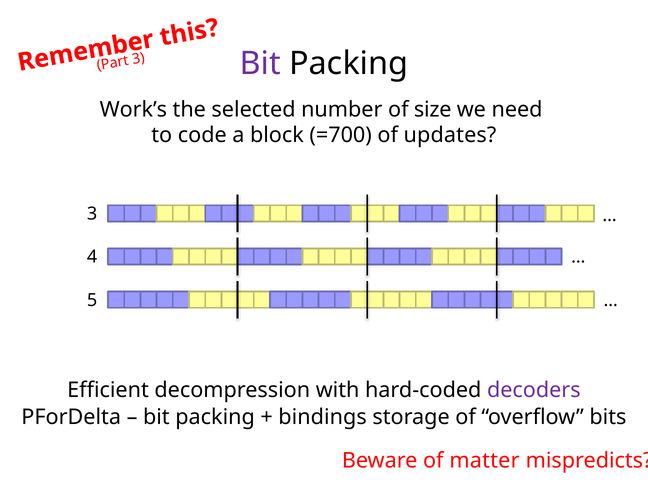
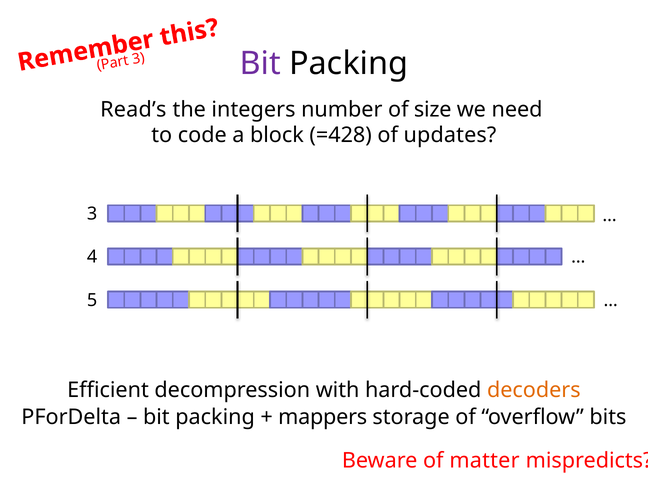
Work’s: Work’s -> Read’s (133, 109)
selected: selected -> integers (254, 109)
=700: =700 -> =428 (341, 135)
decoders colour: purple -> orange (534, 390)
bindings: bindings -> mappers (323, 417)
